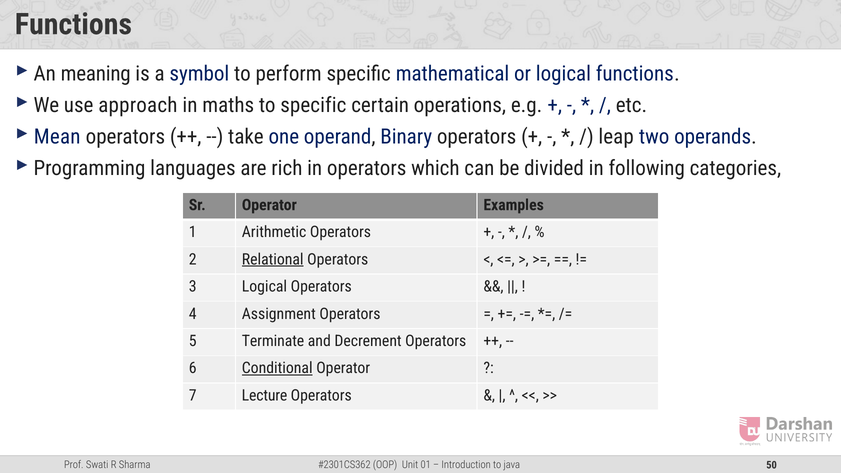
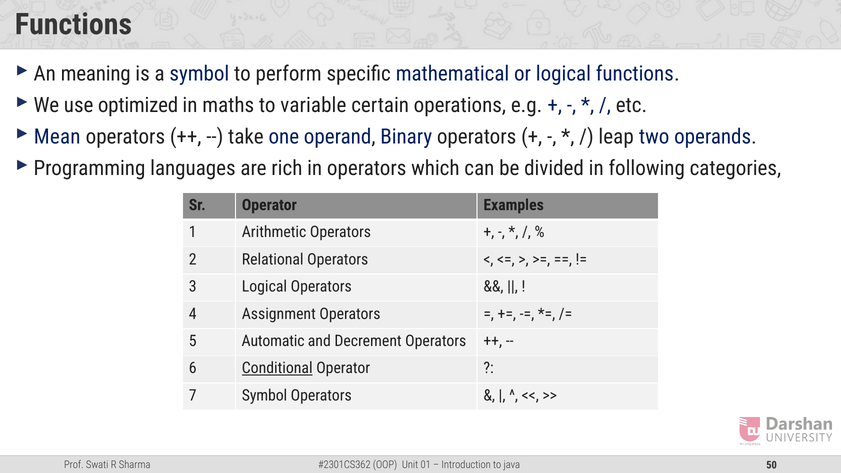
approach: approach -> optimized (138, 105)
to specific: specific -> variable (313, 105)
Relational underline: present -> none (273, 259)
Terminate: Terminate -> Automatic (273, 341)
7 Lecture: Lecture -> Symbol (265, 395)
